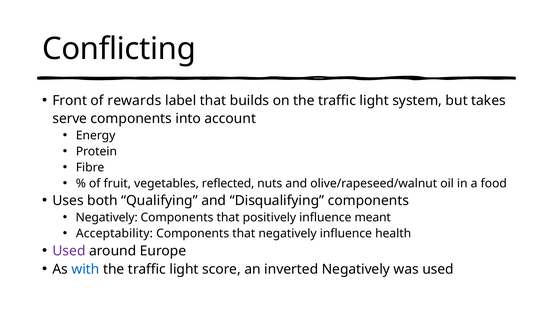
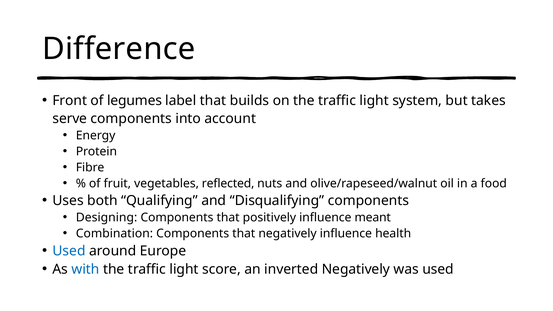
Conflicting: Conflicting -> Difference (119, 49)
rewards: rewards -> legumes (135, 100)
Negatively: Negatively -> Designing (107, 218)
Acceptability: Acceptability -> Combination (114, 234)
Used colour: purple -> blue (69, 251)
